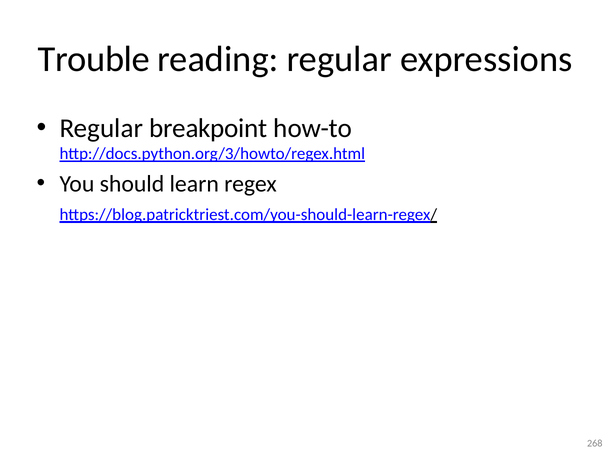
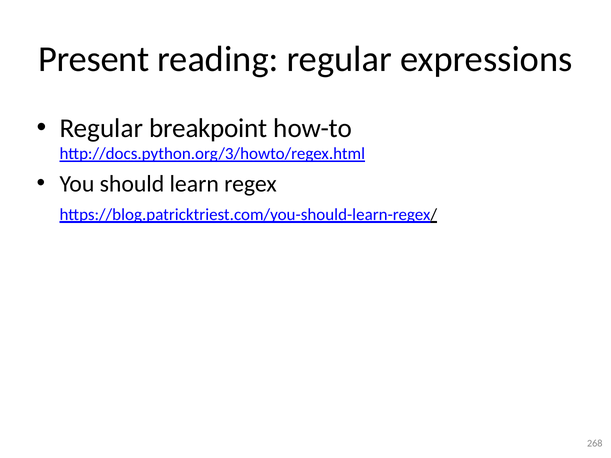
Trouble: Trouble -> Present (94, 59)
